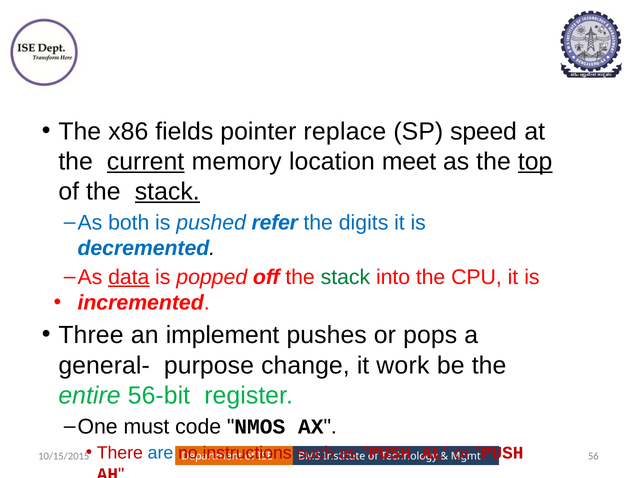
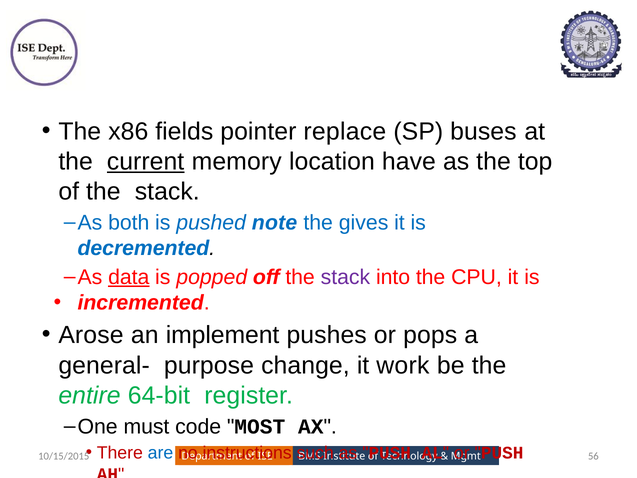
speed: speed -> buses (483, 132)
meet: meet -> have (409, 162)
top underline: present -> none (535, 162)
stack underline: present -> none (167, 192)
refer: refer -> note (275, 223)
digits: digits -> gives (364, 223)
stack colour: green -> purple (345, 277)
Three: Three -> Arose (91, 335)
56-bit: 56-bit -> 64-bit (159, 396)
NMOS: NMOS -> MOST (260, 426)
